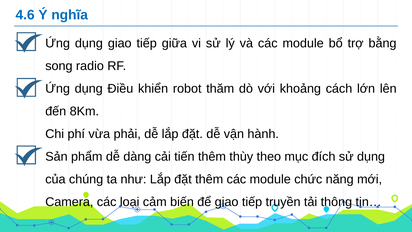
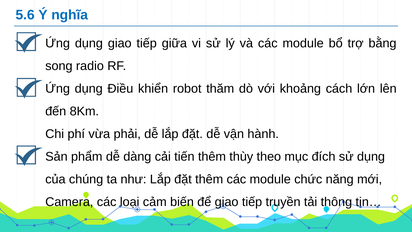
4.6: 4.6 -> 5.6 (25, 15)
